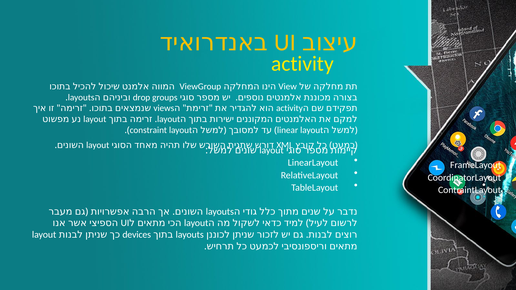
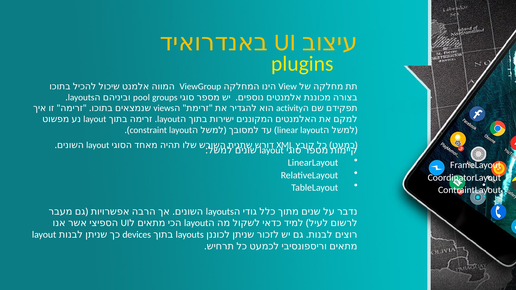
activity: activity -> plugins (302, 64)
drop: drop -> pool (141, 97)
